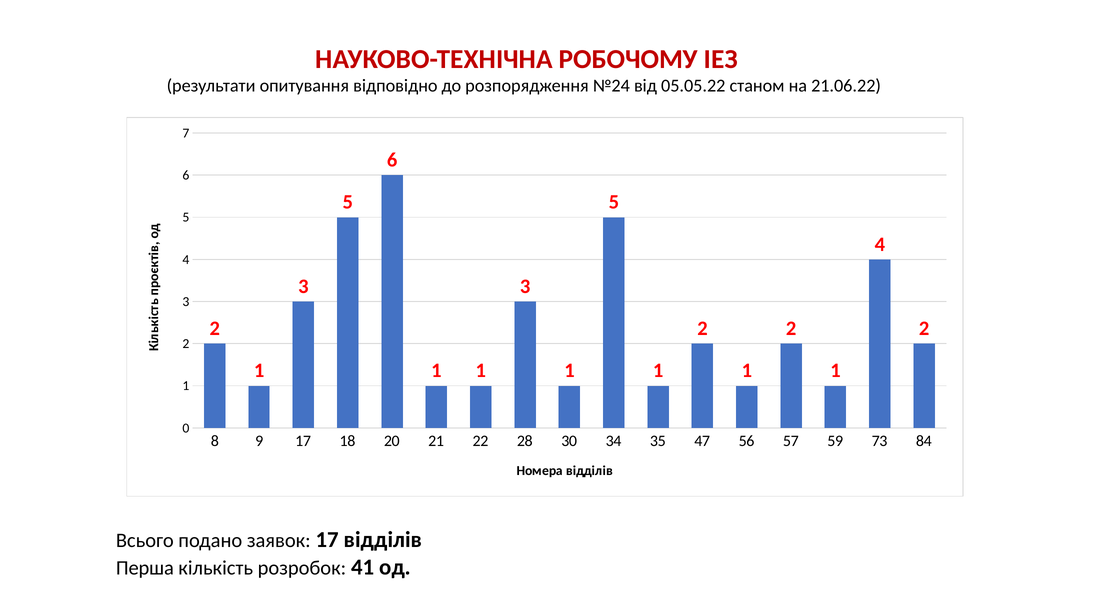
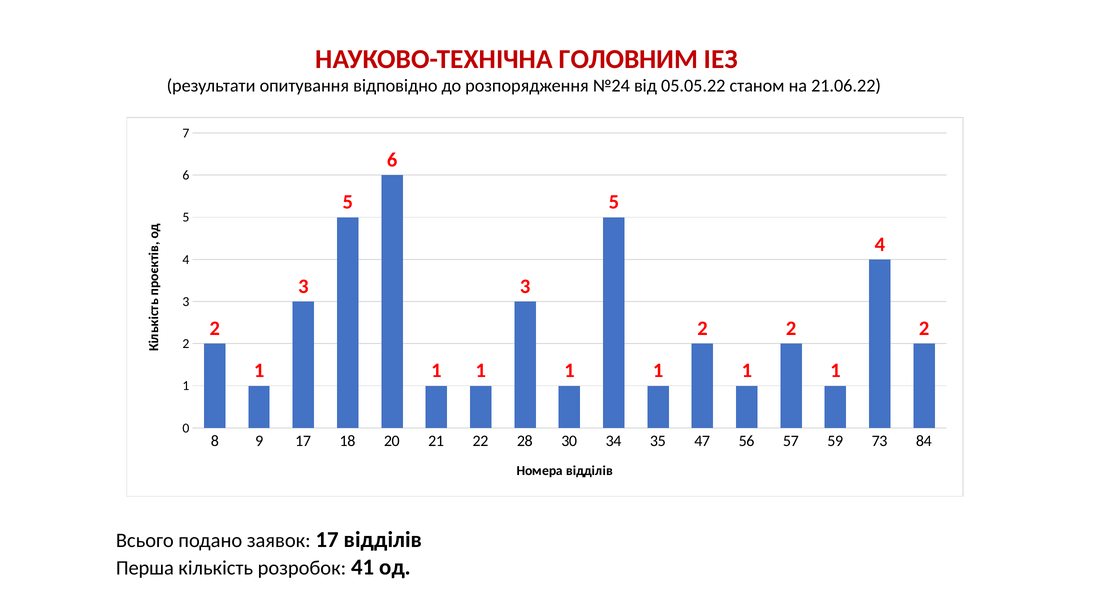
РОБОЧОМУ: РОБОЧОМУ -> ГОЛОВНИМ (628, 59)
